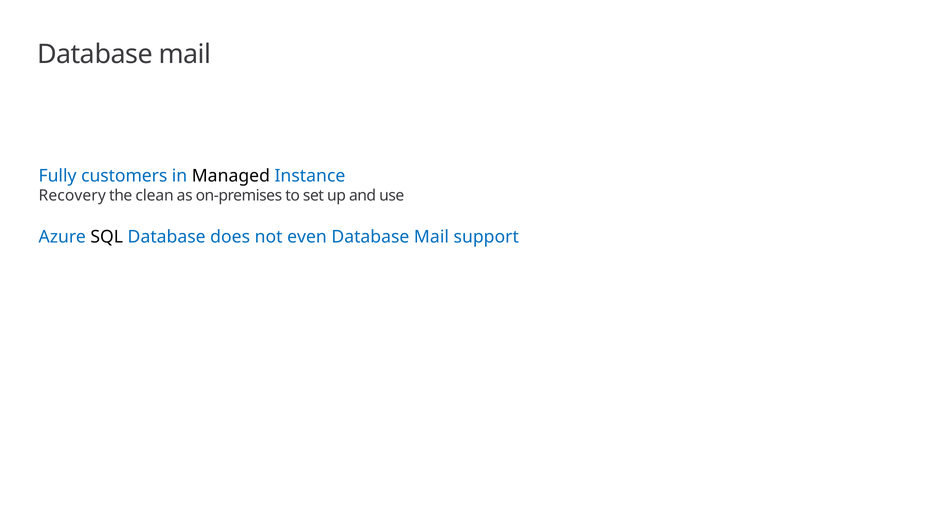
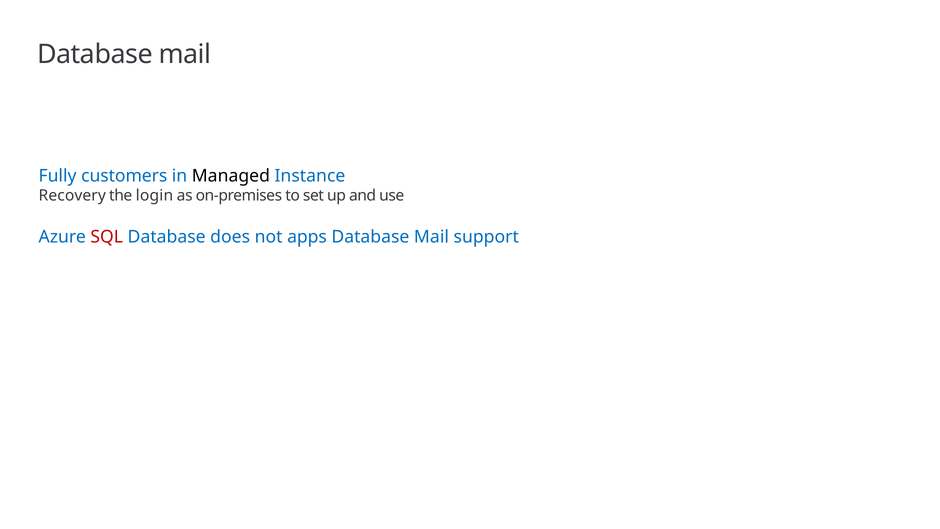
clean: clean -> login (154, 196)
SQL colour: black -> red (107, 237)
even: even -> apps (307, 237)
